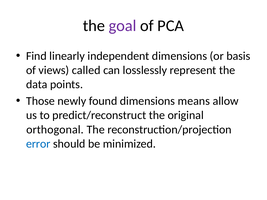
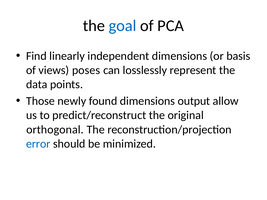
goal colour: purple -> blue (123, 26)
called: called -> poses (86, 70)
means: means -> output (194, 101)
